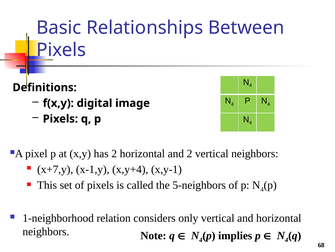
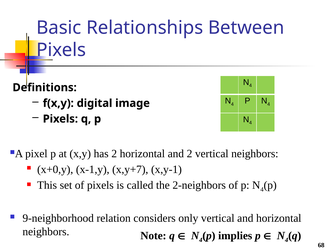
x+7,y: x+7,y -> x+0,y (55, 169)
x,y+4: x,y+4 -> x,y+7 (130, 169)
5-neighbors: 5-neighbors -> 2-neighbors (199, 185)
1-neighborhood: 1-neighborhood -> 9-neighborhood (58, 218)
